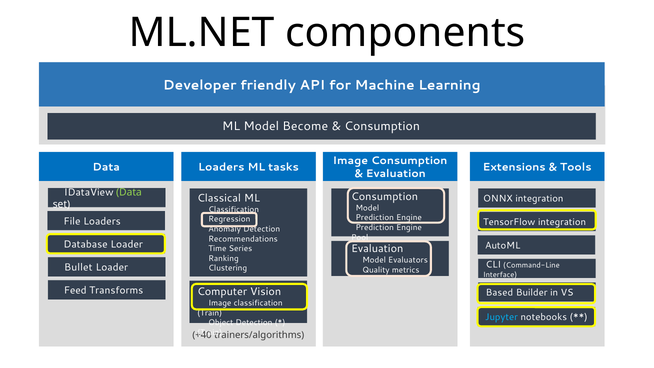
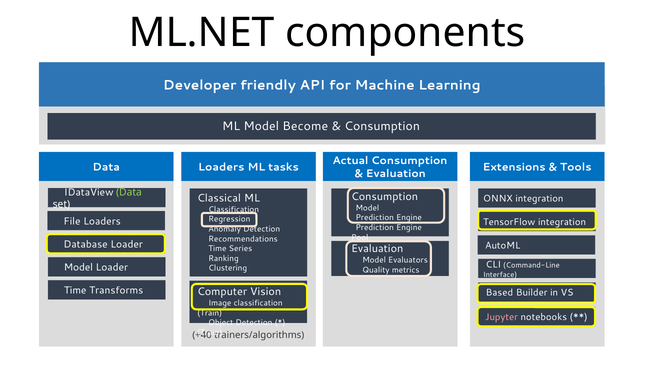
Image: Image -> Actual (350, 161)
Bullet: Bullet -> Model (78, 267)
Feed: Feed -> Time (75, 290)
Jupyter colour: light blue -> pink (501, 317)
